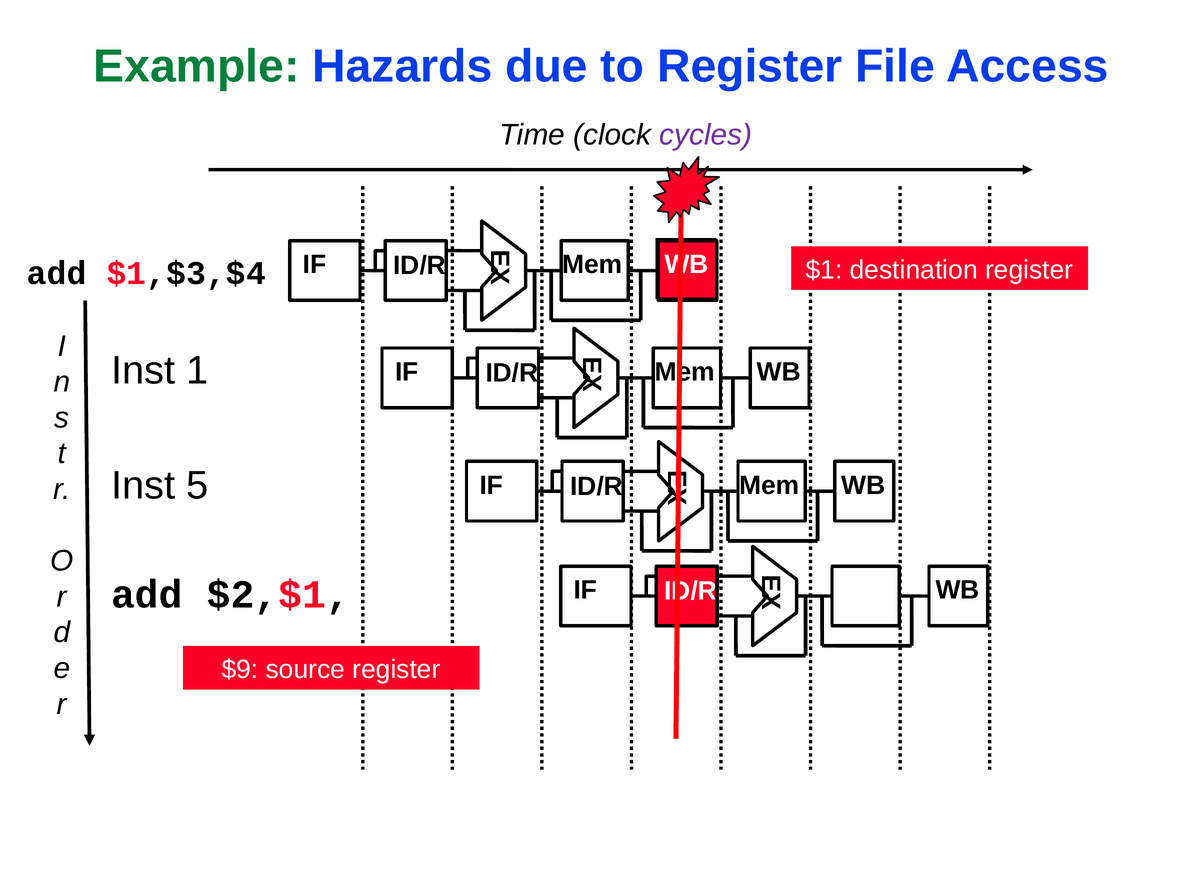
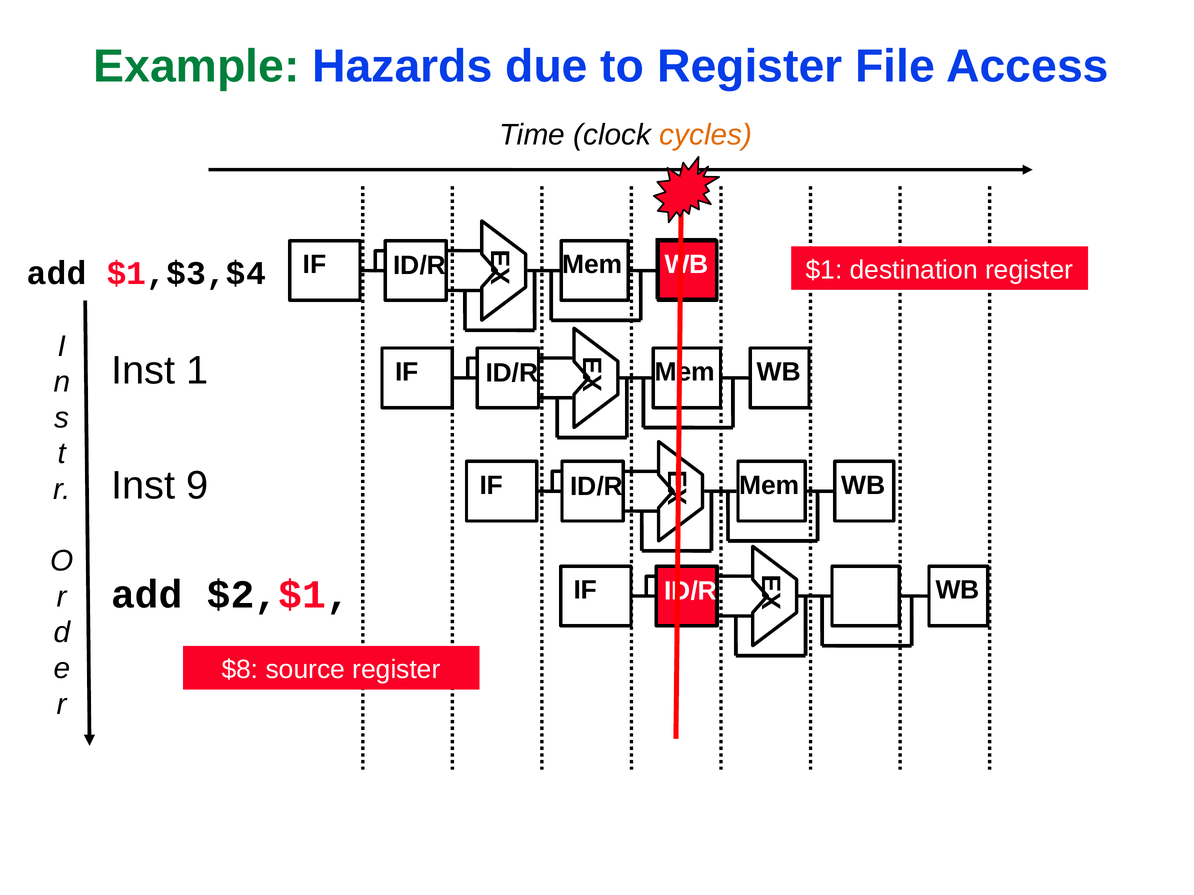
cycles colour: purple -> orange (706, 135)
5: 5 -> 9 (197, 486)
$9: $9 -> $8 (240, 670)
